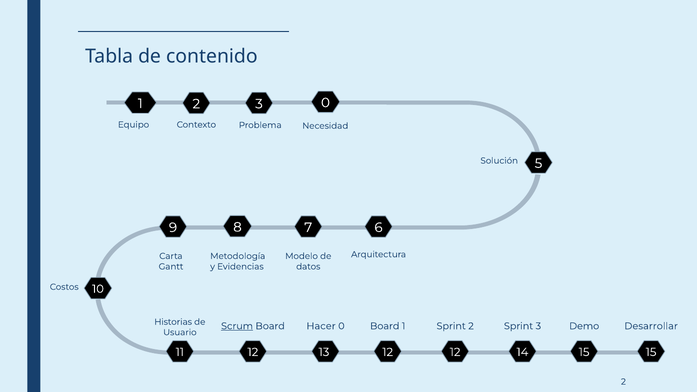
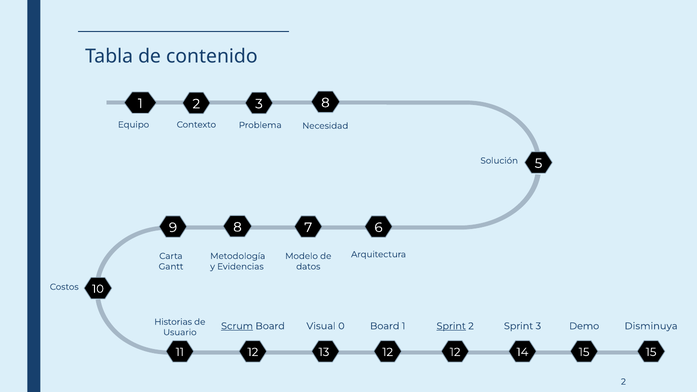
1 0: 0 -> 8 (325, 103)
Hacer: Hacer -> Visual (321, 326)
Sprint underline: none -> present (451, 326)
Desarrollar: Desarrollar -> Disminuya (651, 326)
